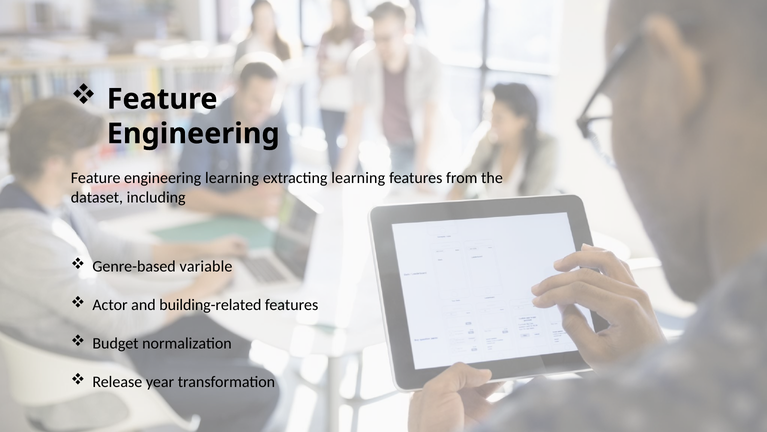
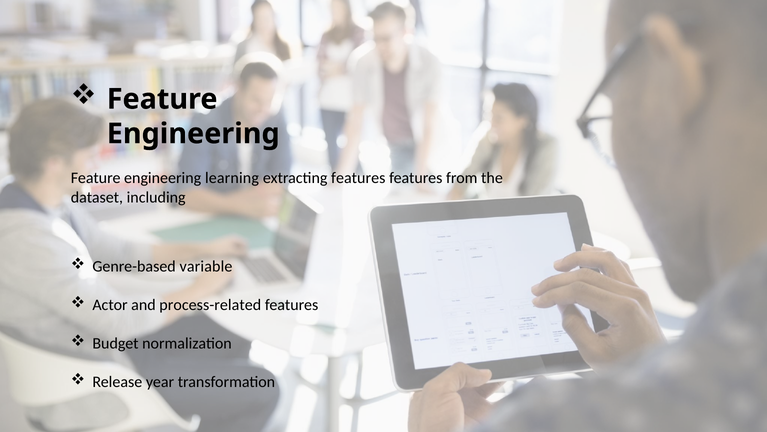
extracting learning: learning -> features (358, 178)
building-related: building-related -> process-related (210, 305)
